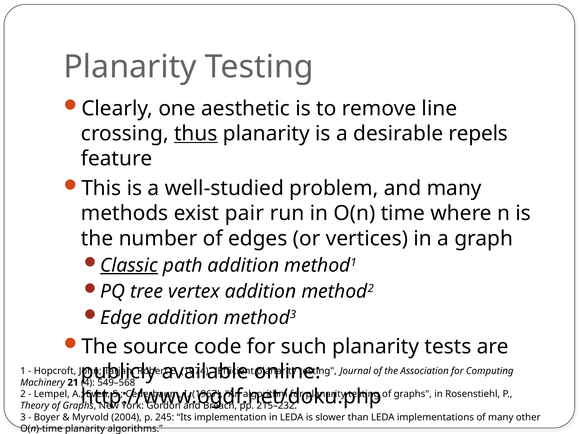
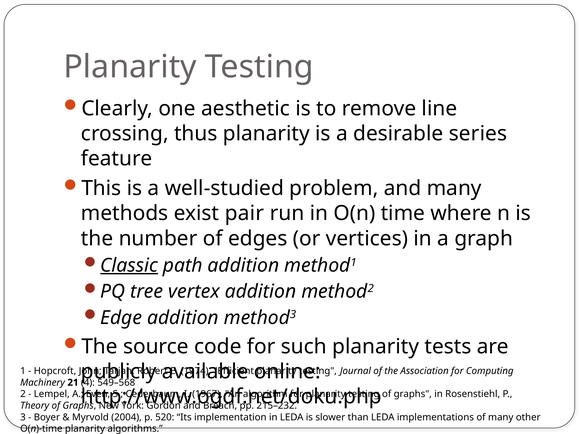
thus underline: present -> none (196, 134)
repels: repels -> series (478, 134)
245: 245 -> 520 (165, 417)
